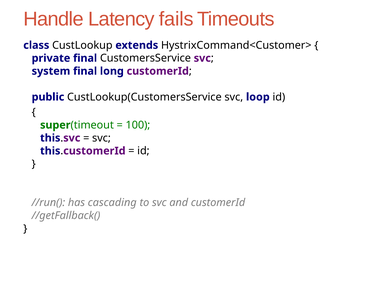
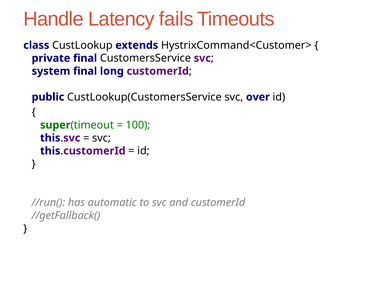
loop: loop -> over (258, 97)
cascading: cascading -> automatic (112, 203)
